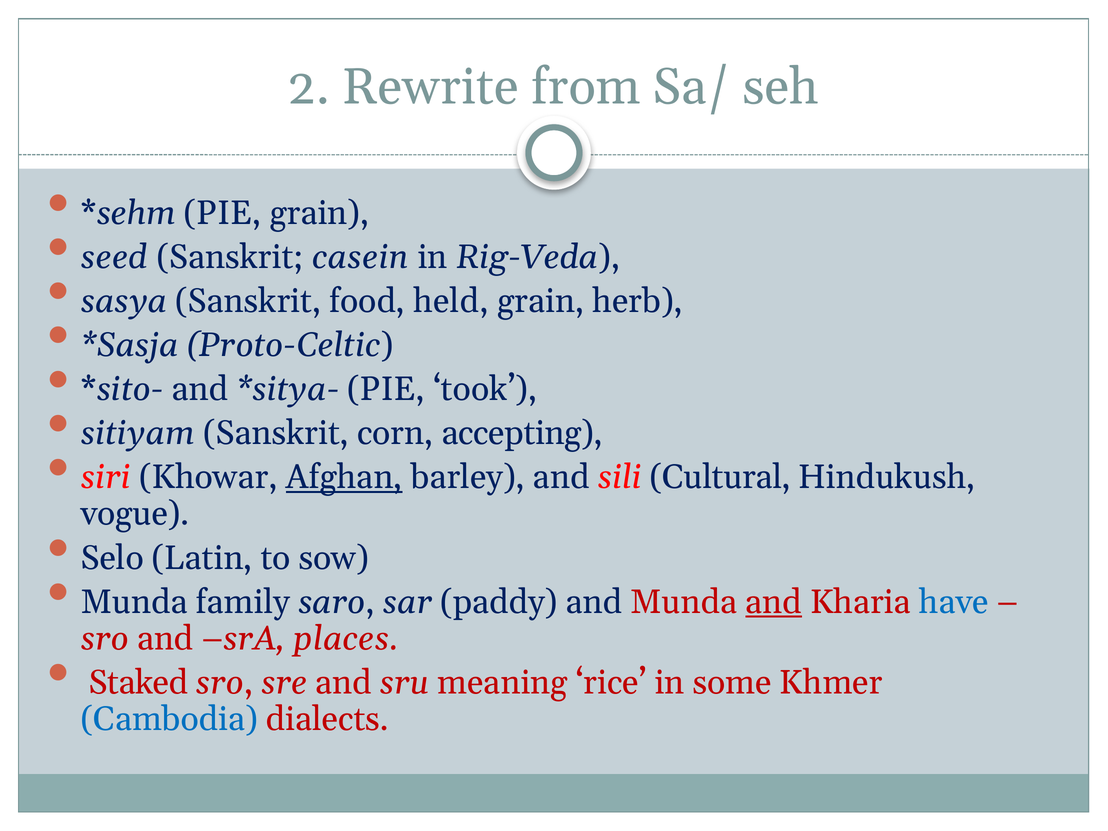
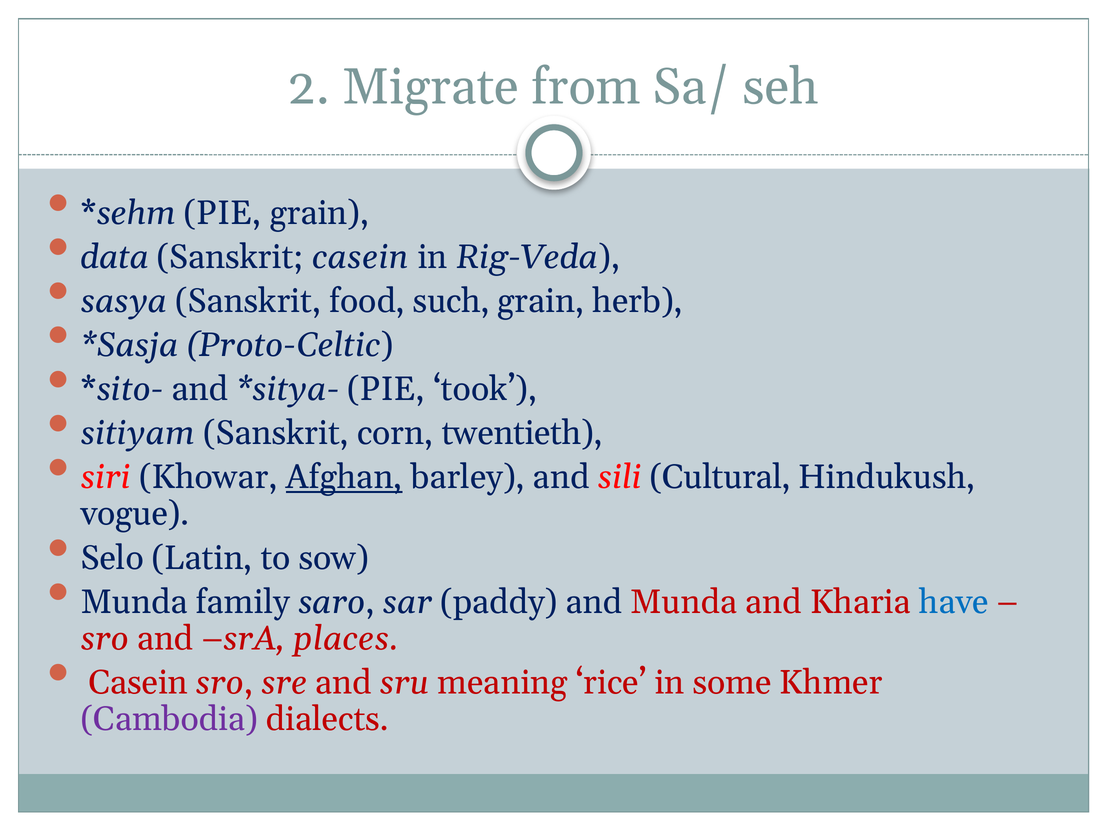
Rewrite: Rewrite -> Migrate (431, 87)
seed: seed -> data (115, 257)
held: held -> such (451, 301)
accepting: accepting -> twentieth (522, 433)
and underline: present -> none (774, 602)
Staked: Staked -> Casein (138, 682)
Cambodia colour: blue -> purple (169, 719)
